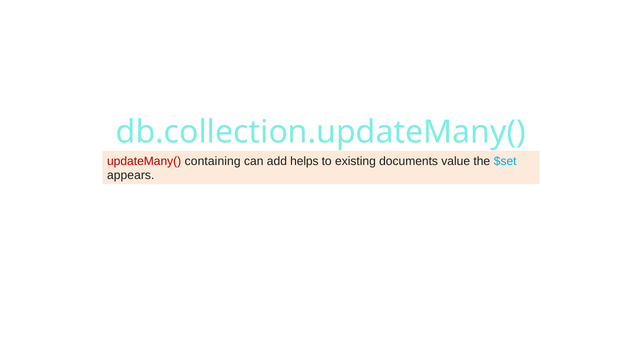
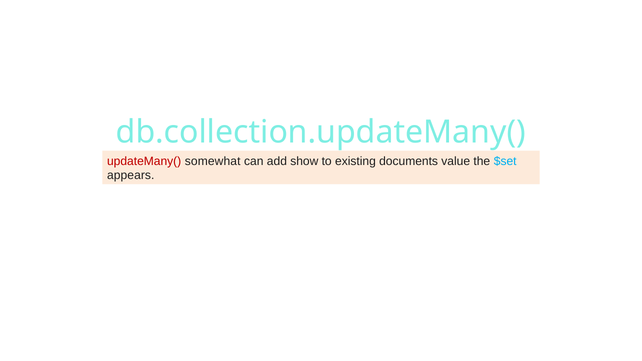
containing: containing -> somewhat (213, 161)
helps: helps -> show (304, 161)
